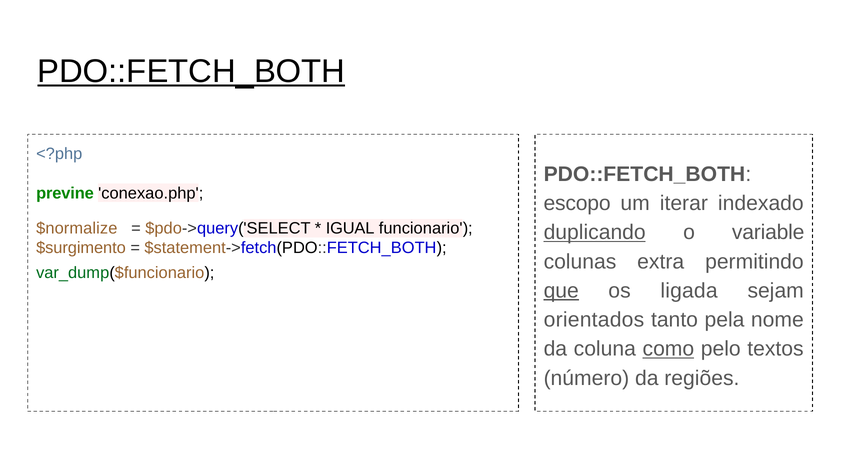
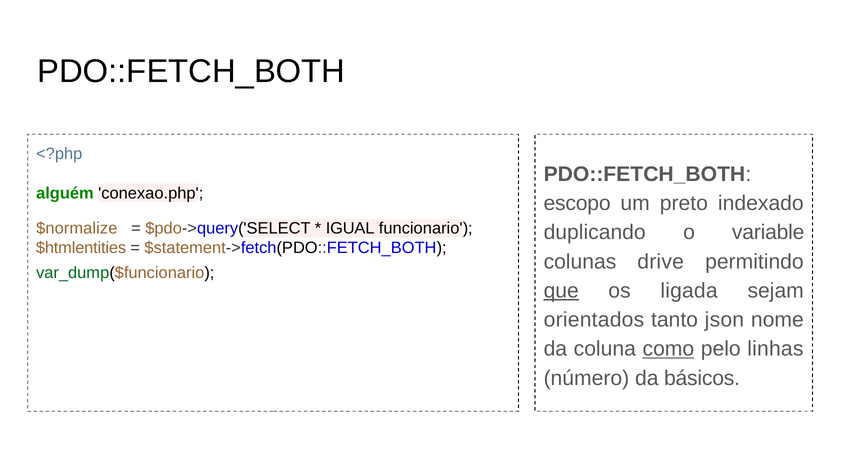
PDO::FETCH_BOTH underline: present -> none (191, 72)
previne: previne -> alguém (65, 193)
iterar: iterar -> preto (684, 203)
duplicando underline: present -> none (595, 233)
$surgimento: $surgimento -> $htmlentities (81, 248)
extra: extra -> drive (661, 262)
pela: pela -> json (724, 320)
textos: textos -> linhas (775, 349)
regiões: regiões -> básicos (702, 378)
